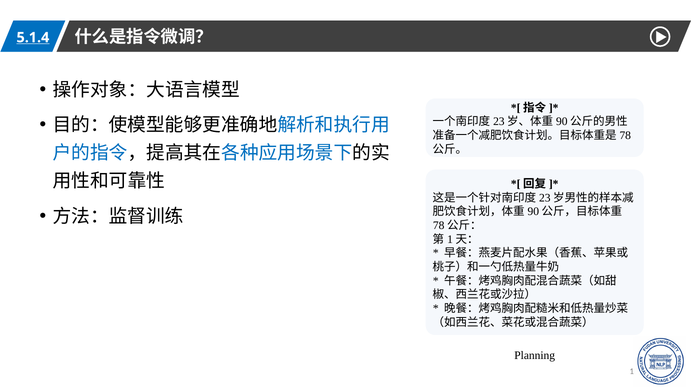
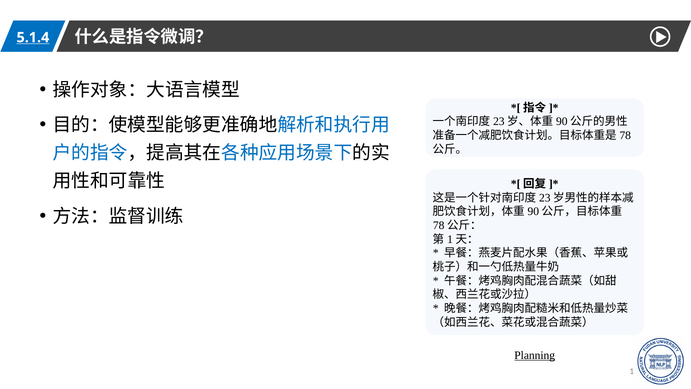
Planning underline: none -> present (535, 355)
